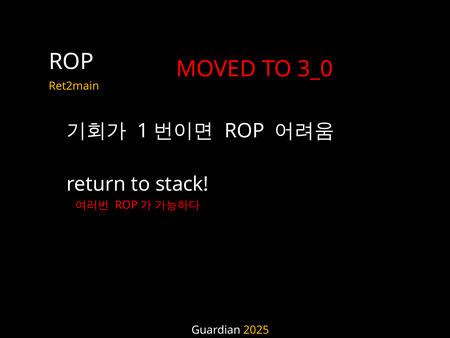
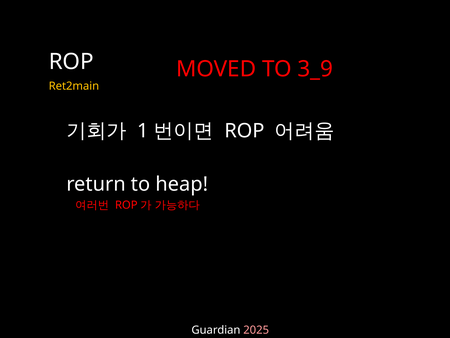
3_0: 3_0 -> 3_9 (315, 69)
stack: stack -> heap (182, 184)
2025 colour: yellow -> pink (256, 330)
